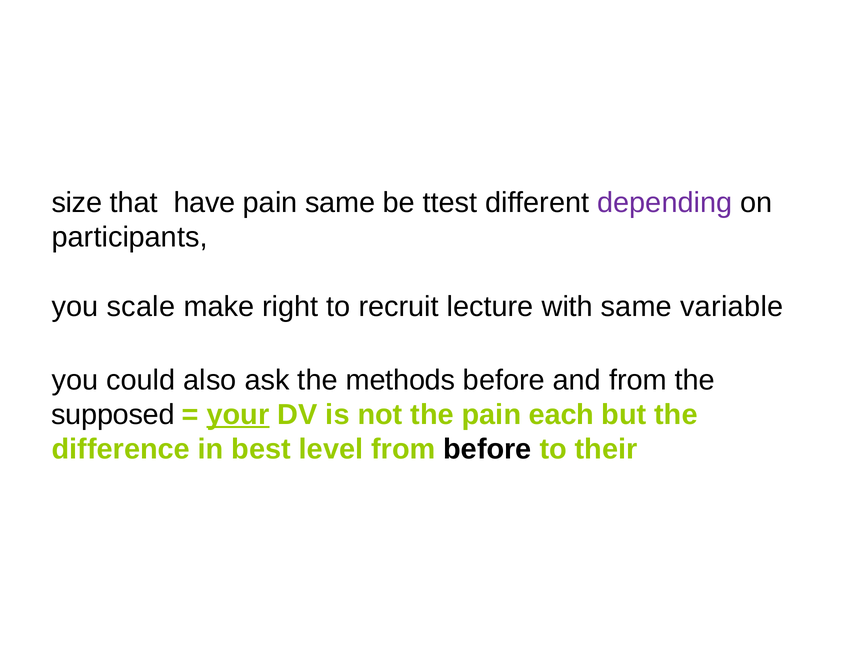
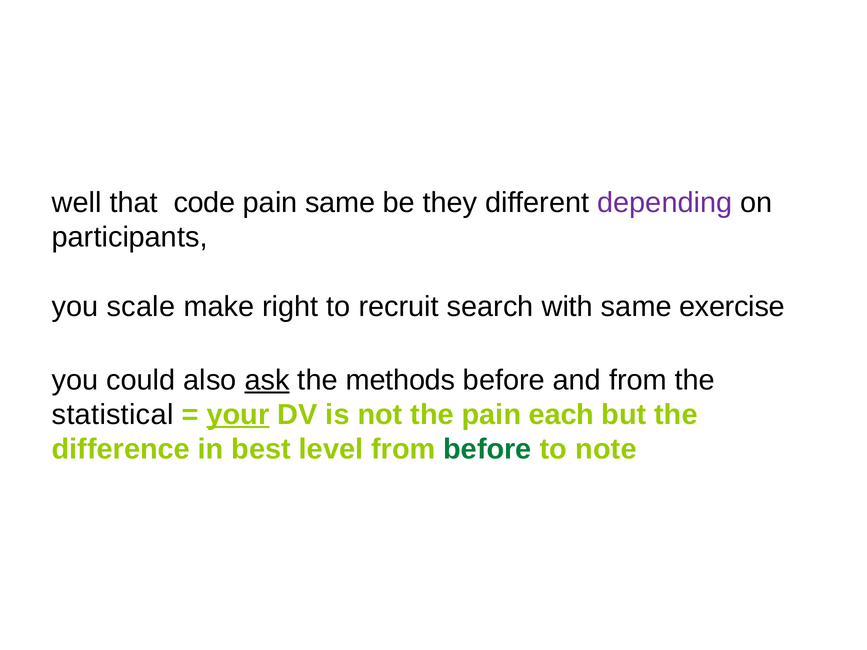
size: size -> well (77, 203)
have: have -> code (204, 203)
ttest: ttest -> they (450, 203)
lecture: lecture -> search (490, 307)
variable: variable -> exercise (732, 307)
ask underline: none -> present (267, 380)
supposed: supposed -> statistical (113, 415)
before colour: black -> green (487, 449)
their: their -> note (606, 449)
